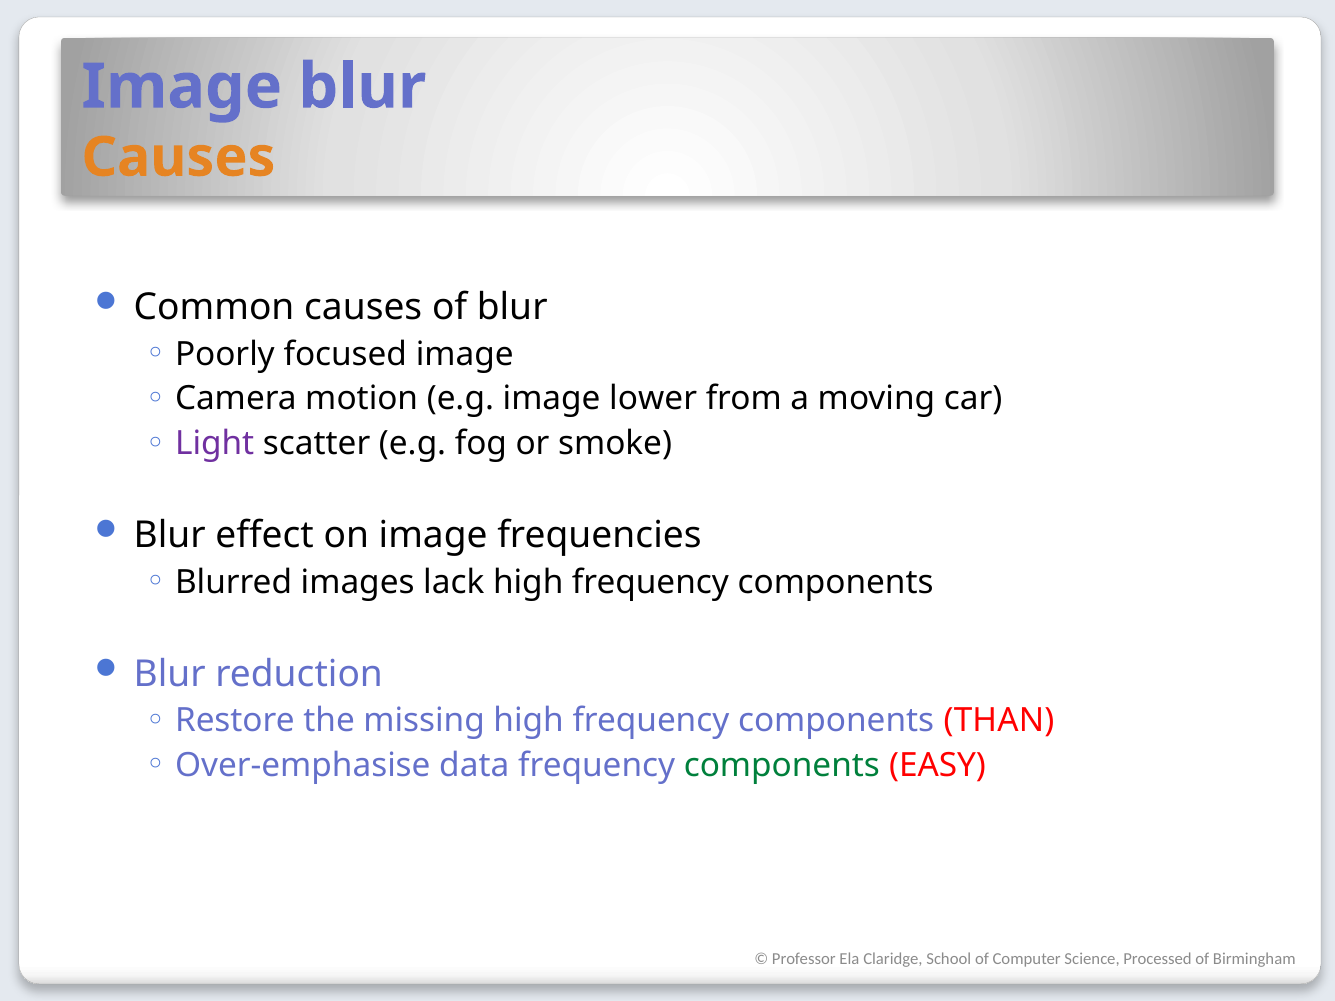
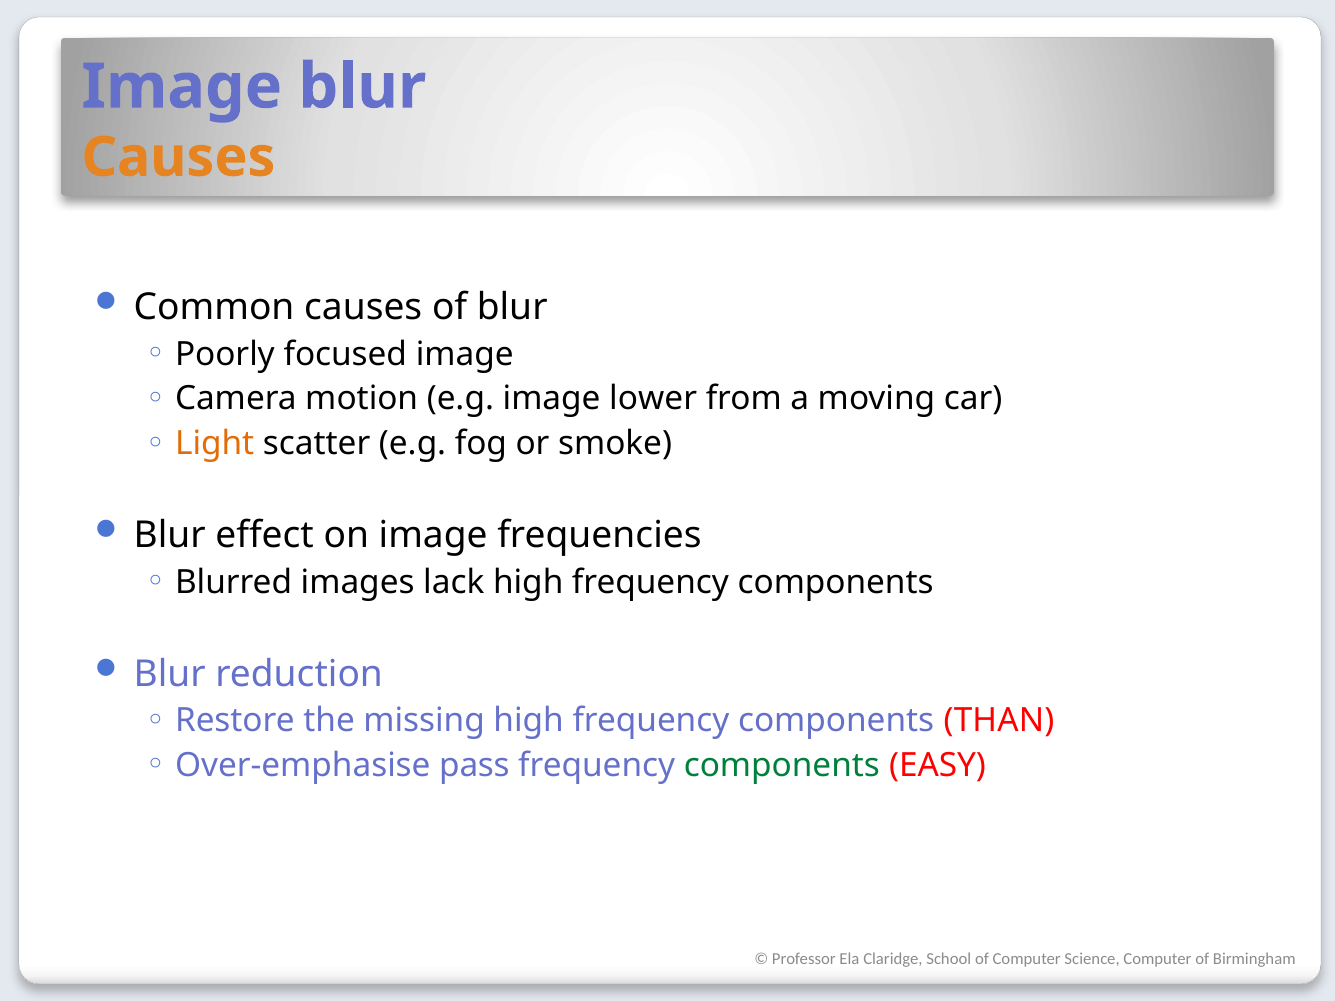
Light colour: purple -> orange (215, 444)
data: data -> pass (474, 765)
Science Processed: Processed -> Computer (1157, 960)
